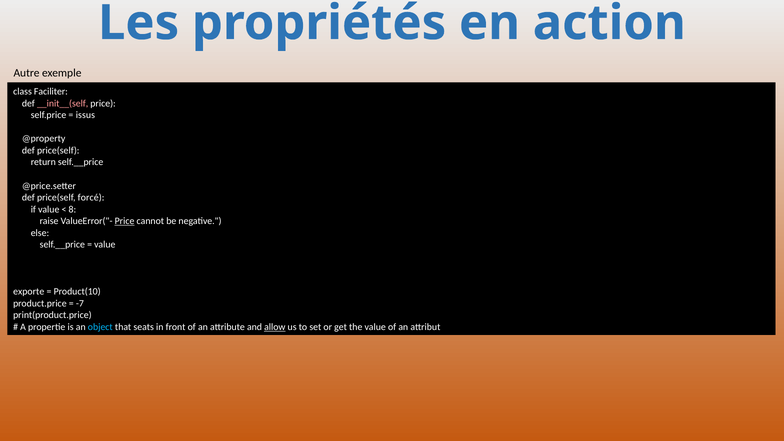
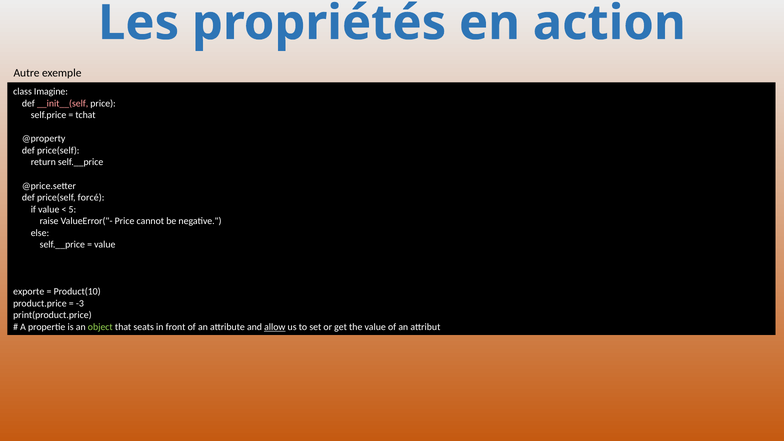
Faciliter: Faciliter -> Imagine (51, 92)
issus: issus -> tchat (85, 115)
8: 8 -> 5 (72, 209)
Price underline: present -> none (125, 221)
-7: -7 -> -3 (80, 303)
object colour: light blue -> light green (100, 327)
